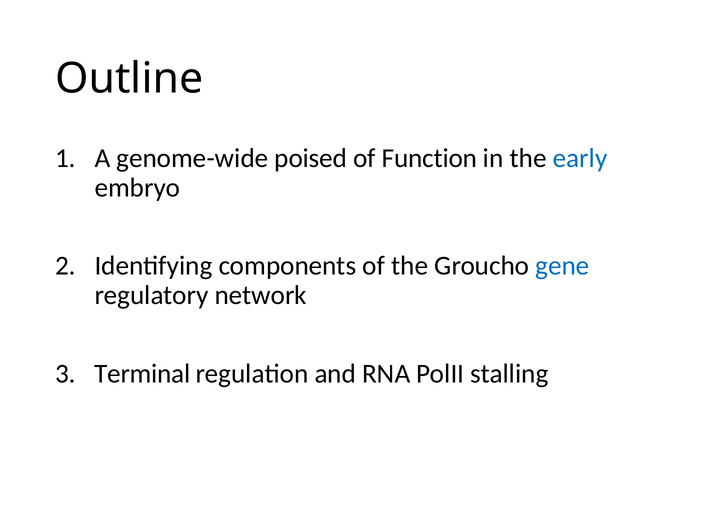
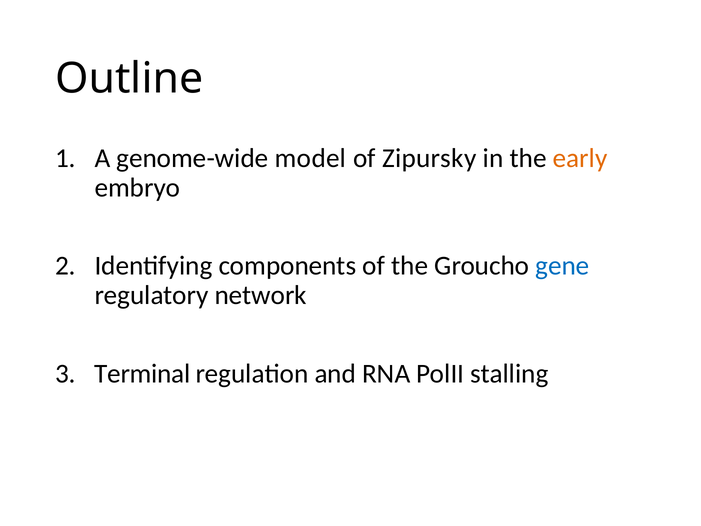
poised: poised -> model (311, 158)
Function: Function -> Zipursky (429, 158)
early colour: blue -> orange (580, 158)
